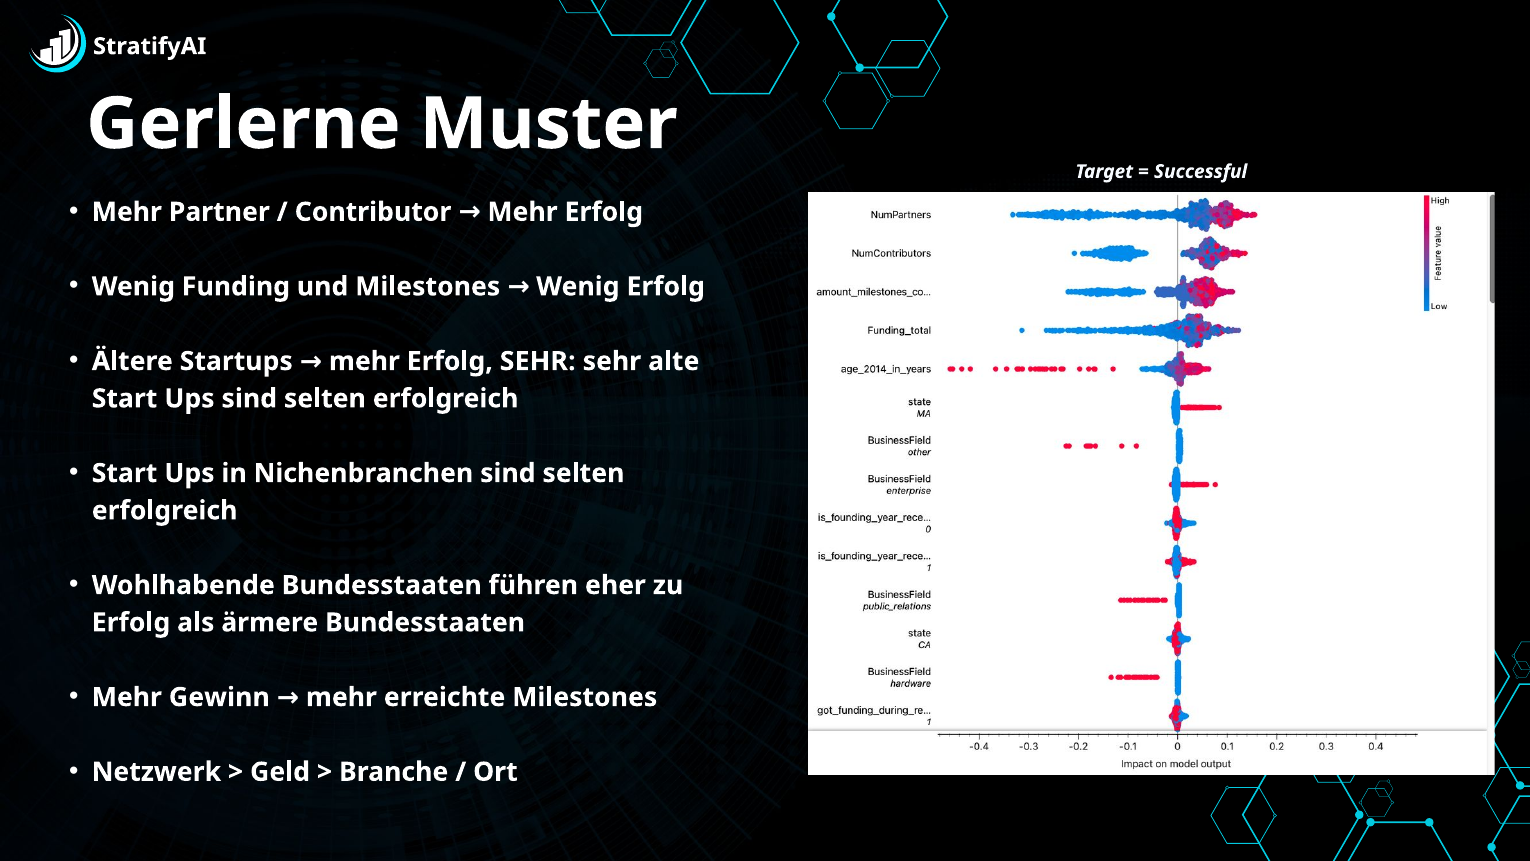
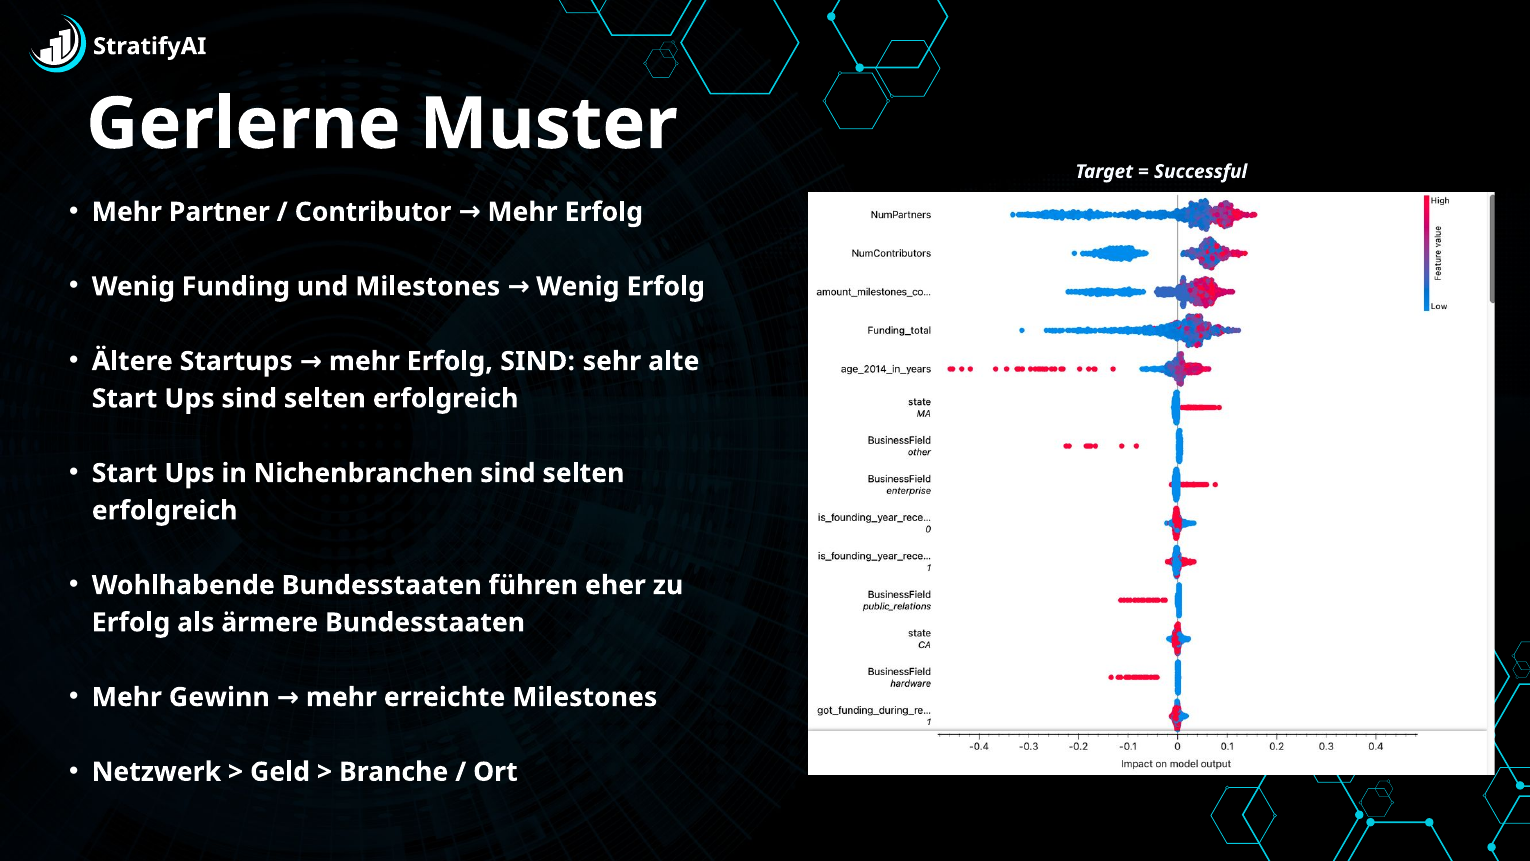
Erfolg SEHR: SEHR -> SIND (538, 361)
